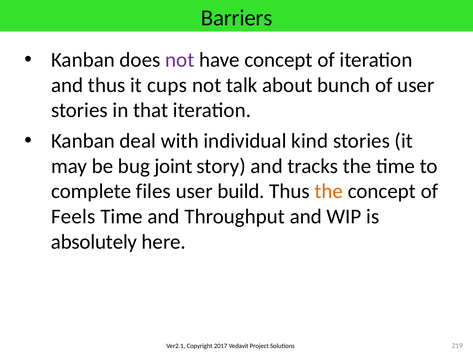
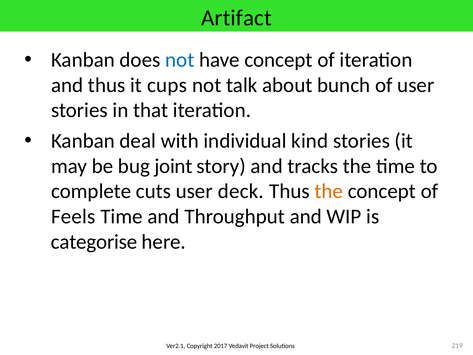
Barriers: Barriers -> Artifact (236, 18)
not colour: purple -> blue (180, 60)
files: files -> cuts (153, 191)
build: build -> deck (241, 191)
absolutely: absolutely -> categorise (94, 242)
